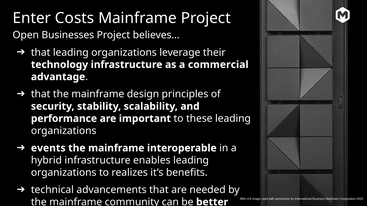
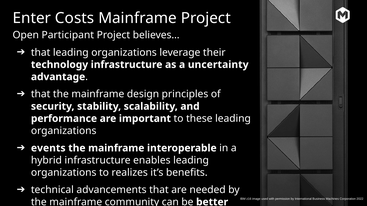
Businesses: Businesses -> Participant (68, 35)
commercial: commercial -> uncertainty (218, 65)
